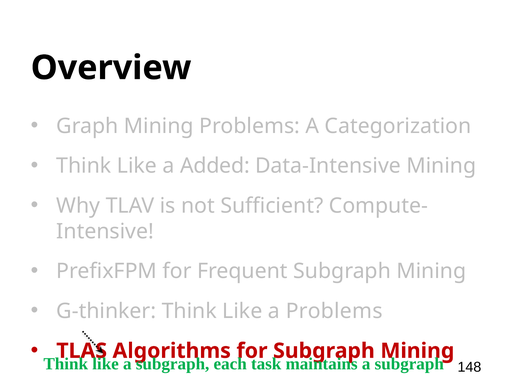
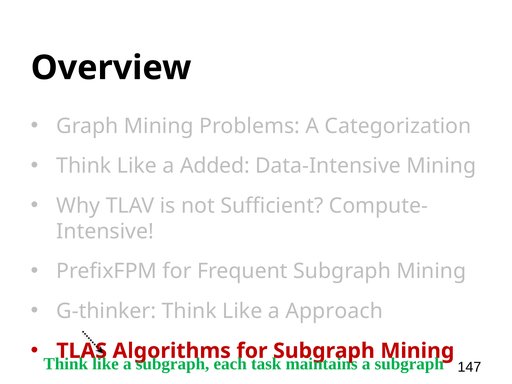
a Problems: Problems -> Approach (334, 311)
148: 148 -> 147 (469, 367)
